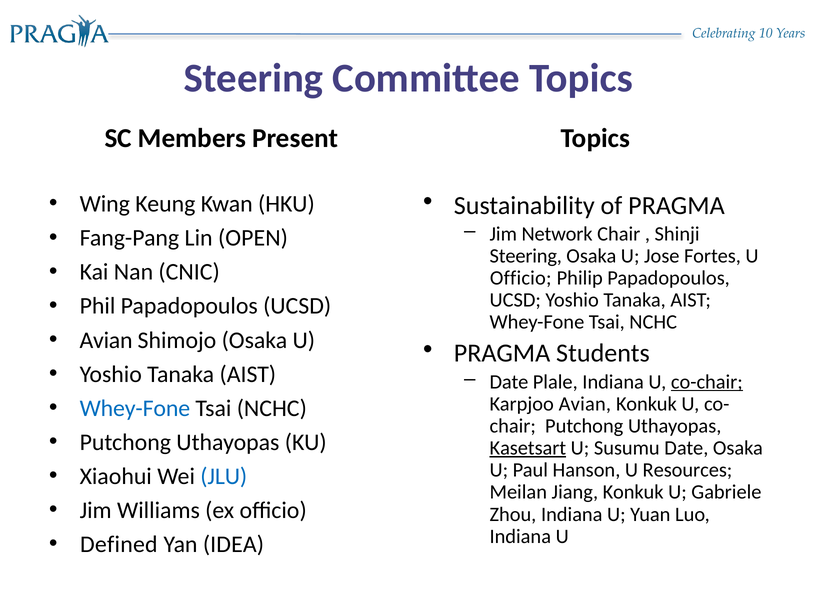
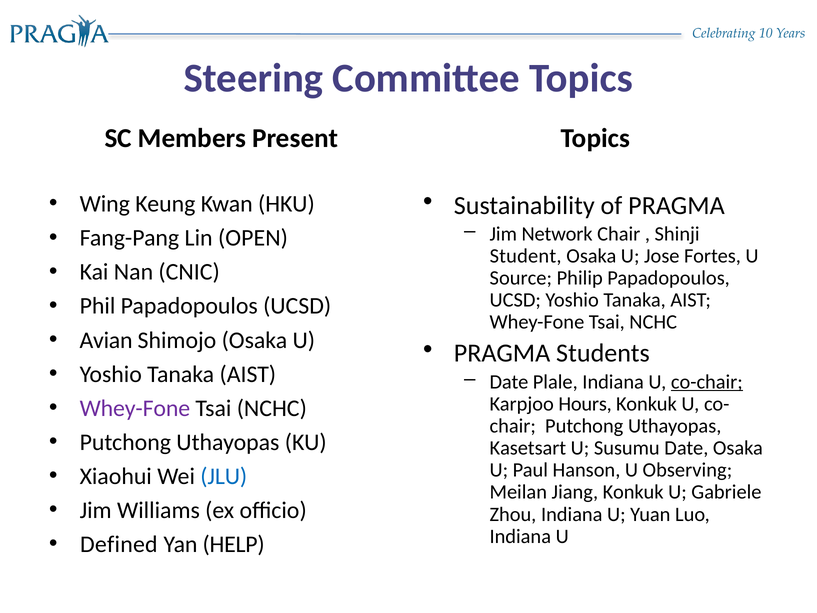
Steering: Steering -> Student (526, 256)
Officio: Officio -> Source (521, 278)
Karpjoo Avian: Avian -> Hours (585, 404)
Whey-Fone colour: blue -> purple (135, 408)
Kasetsart underline: present -> none (528, 448)
Resources: Resources -> Observing (687, 470)
IDEA: IDEA -> HELP (234, 544)
